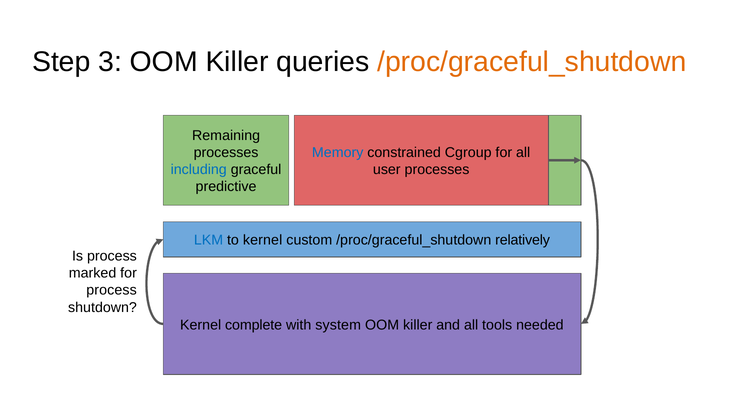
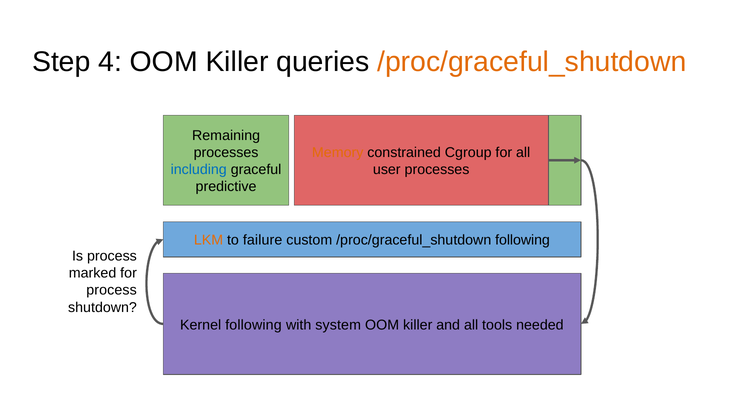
3: 3 -> 4 (110, 62)
Memory colour: blue -> orange (338, 153)
LKM colour: blue -> orange (209, 240)
to kernel: kernel -> failure (263, 240)
/proc/graceful_shutdown relatively: relatively -> following (523, 240)
Kernel complete: complete -> following (253, 325)
